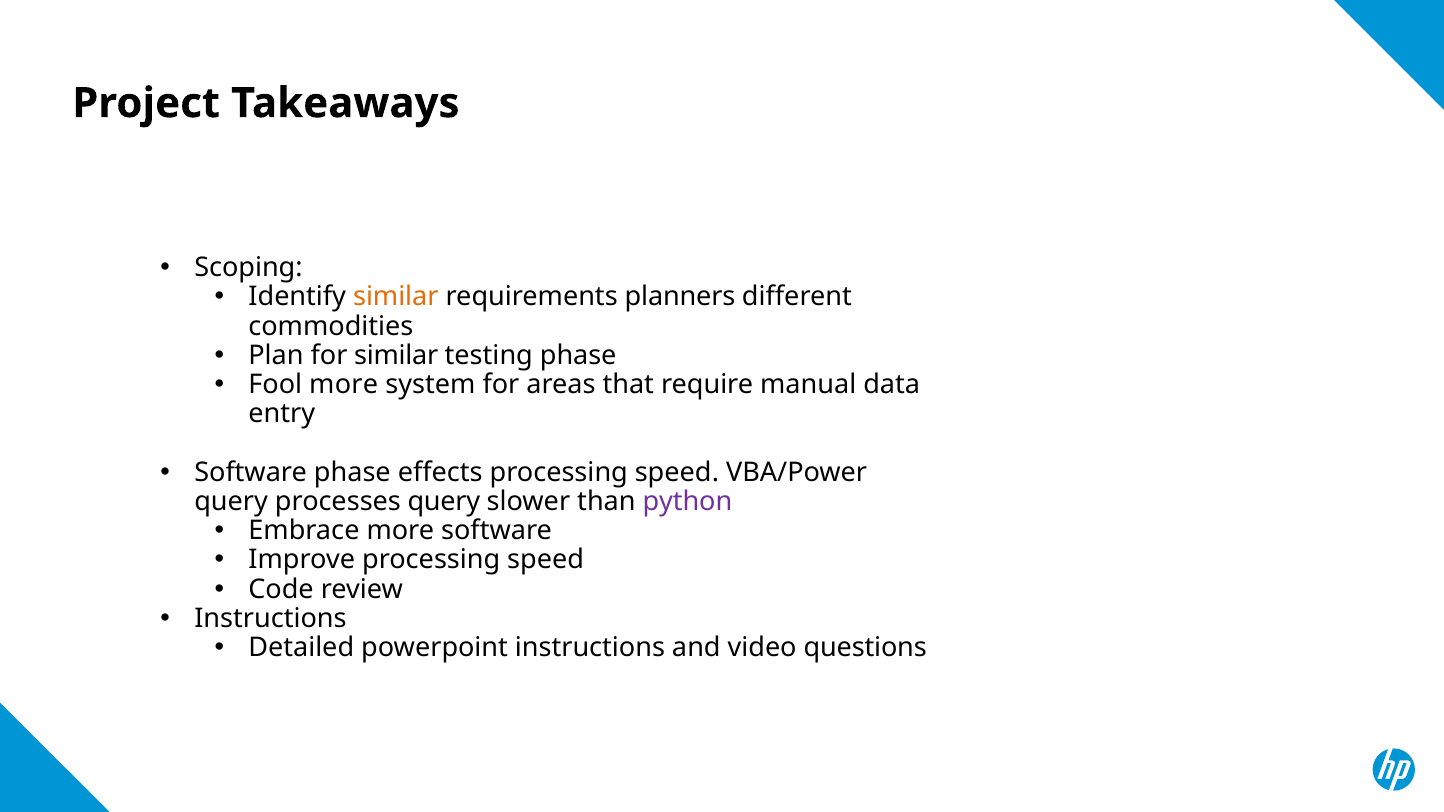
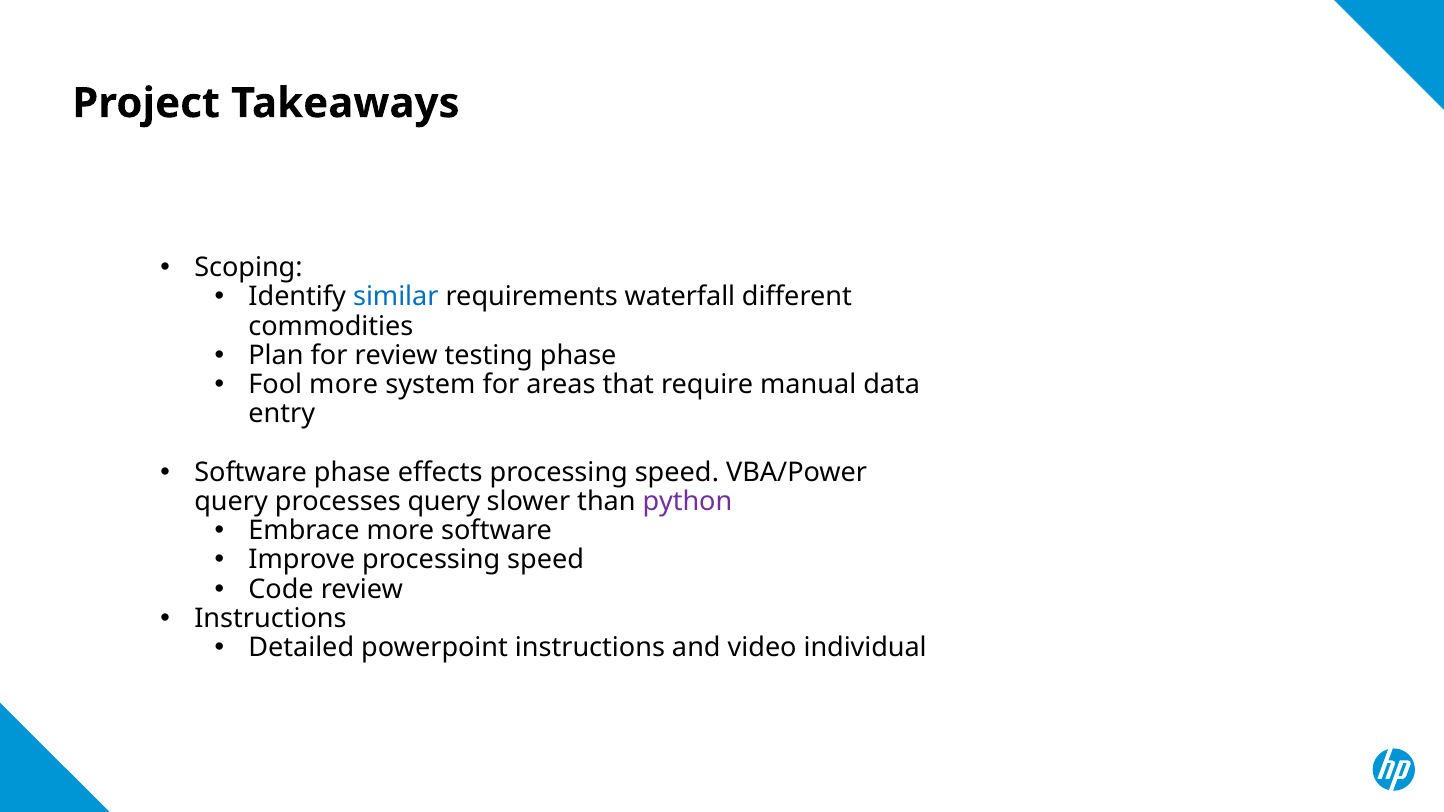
similar colour: orange -> blue (396, 297)
planners: planners -> waterfall (680, 297)
for similar: similar -> review (396, 355)
questions: questions -> individual (865, 648)
